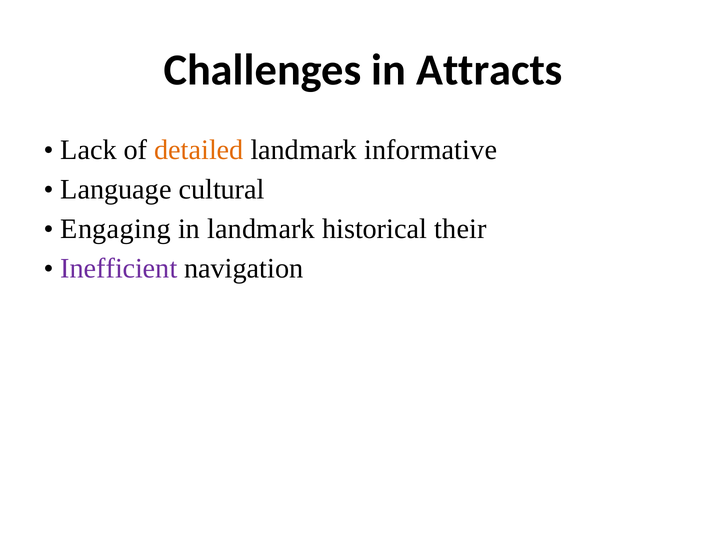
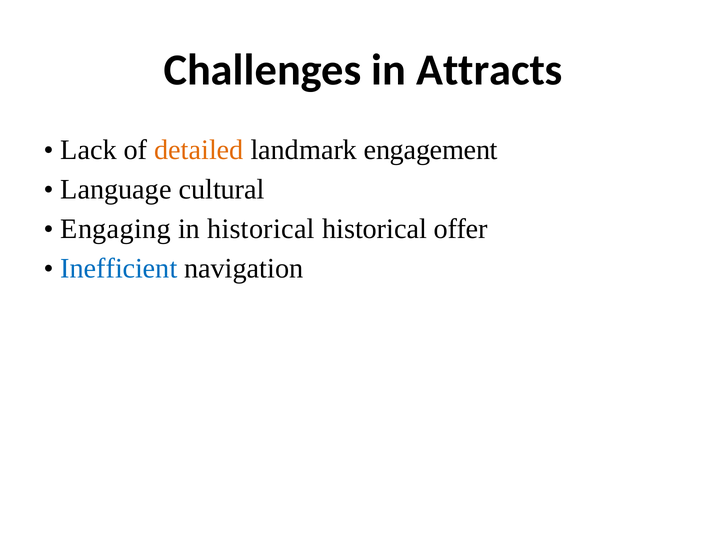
informative: informative -> engagement (431, 150)
in landmark: landmark -> historical (261, 229)
their: their -> offer (461, 229)
Inefficient colour: purple -> blue (119, 268)
